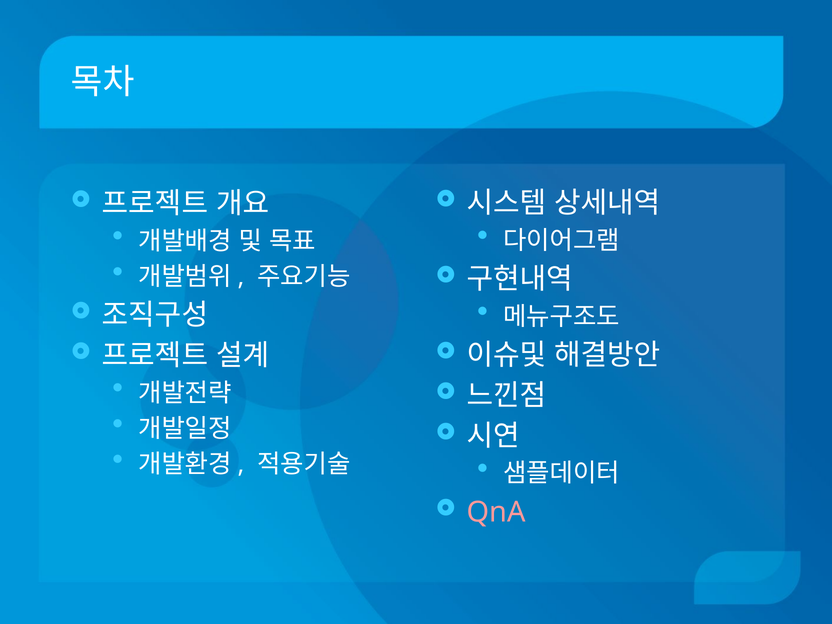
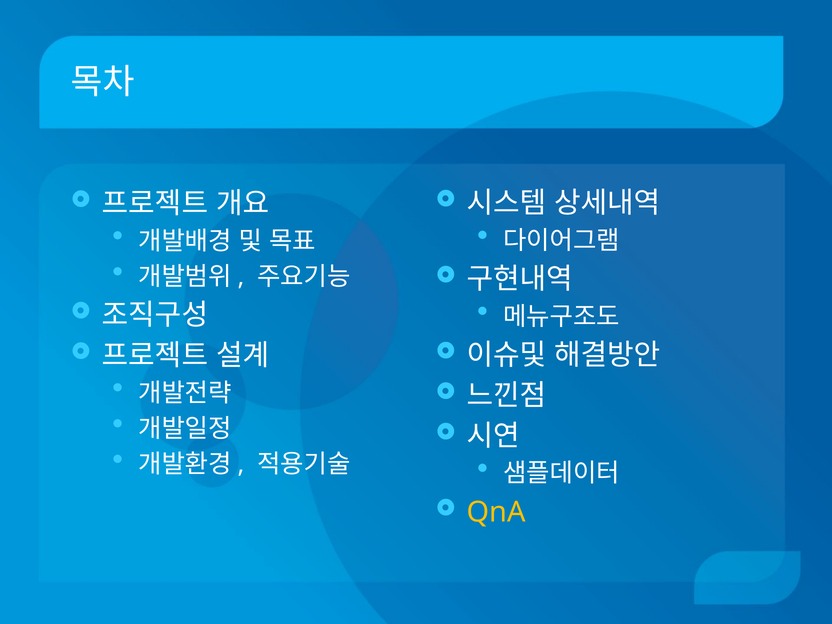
QnA colour: pink -> yellow (496, 512)
